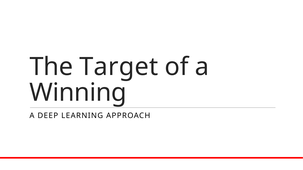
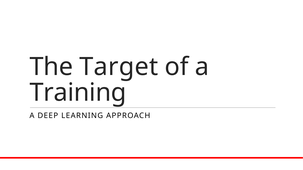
Winning: Winning -> Training (78, 93)
